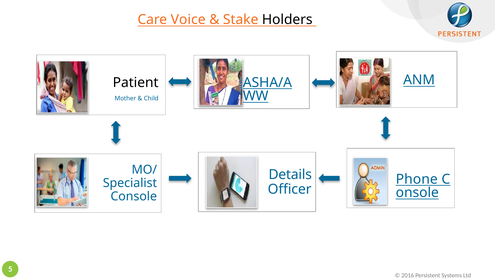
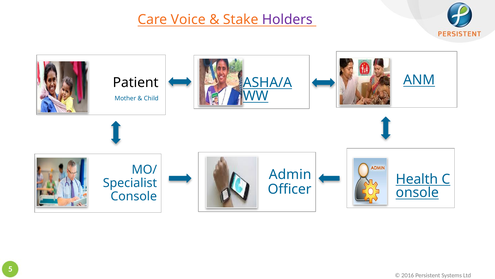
Holders colour: black -> purple (287, 20)
Details: Details -> Admin (290, 174)
Phone: Phone -> Health (417, 179)
